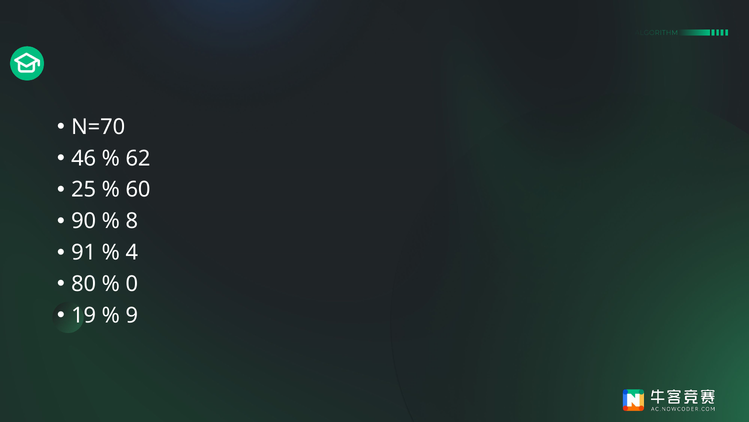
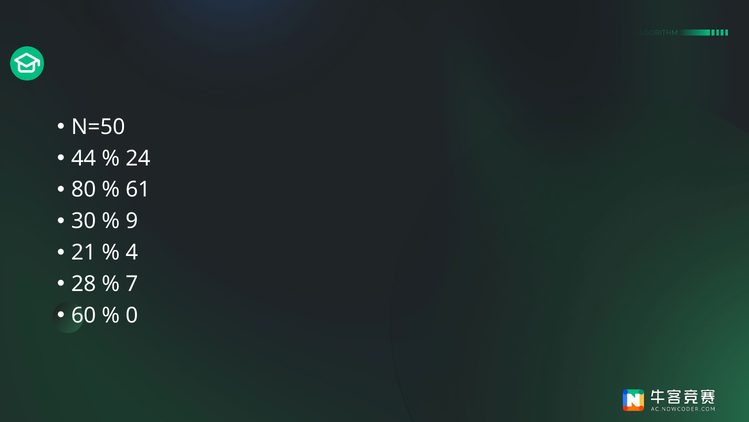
N=70: N=70 -> N=50 (98, 127)
46: 46 -> 44 (84, 158)
62: 62 -> 24 (138, 158)
25: 25 -> 80 (84, 189)
60: 60 -> 61 (138, 189)
90: 90 -> 30 (84, 221)
8: 8 -> 9 (132, 221)
91: 91 -> 21 (84, 252)
80: 80 -> 28 (84, 284)
0: 0 -> 7 (132, 284)
19: 19 -> 60 (84, 315)
9: 9 -> 0 (132, 315)
